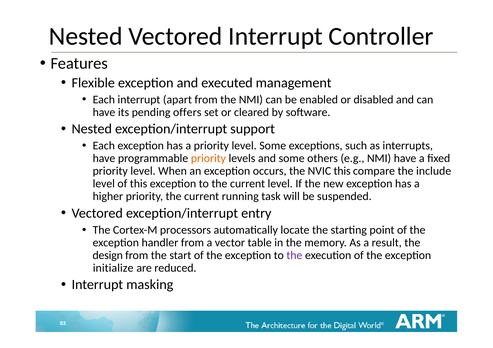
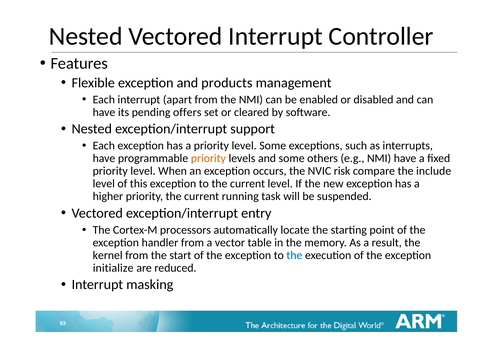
executed: executed -> products (227, 83)
NVIC this: this -> risk (342, 171)
design: design -> kernel (108, 255)
the colour: purple -> blue (294, 255)
